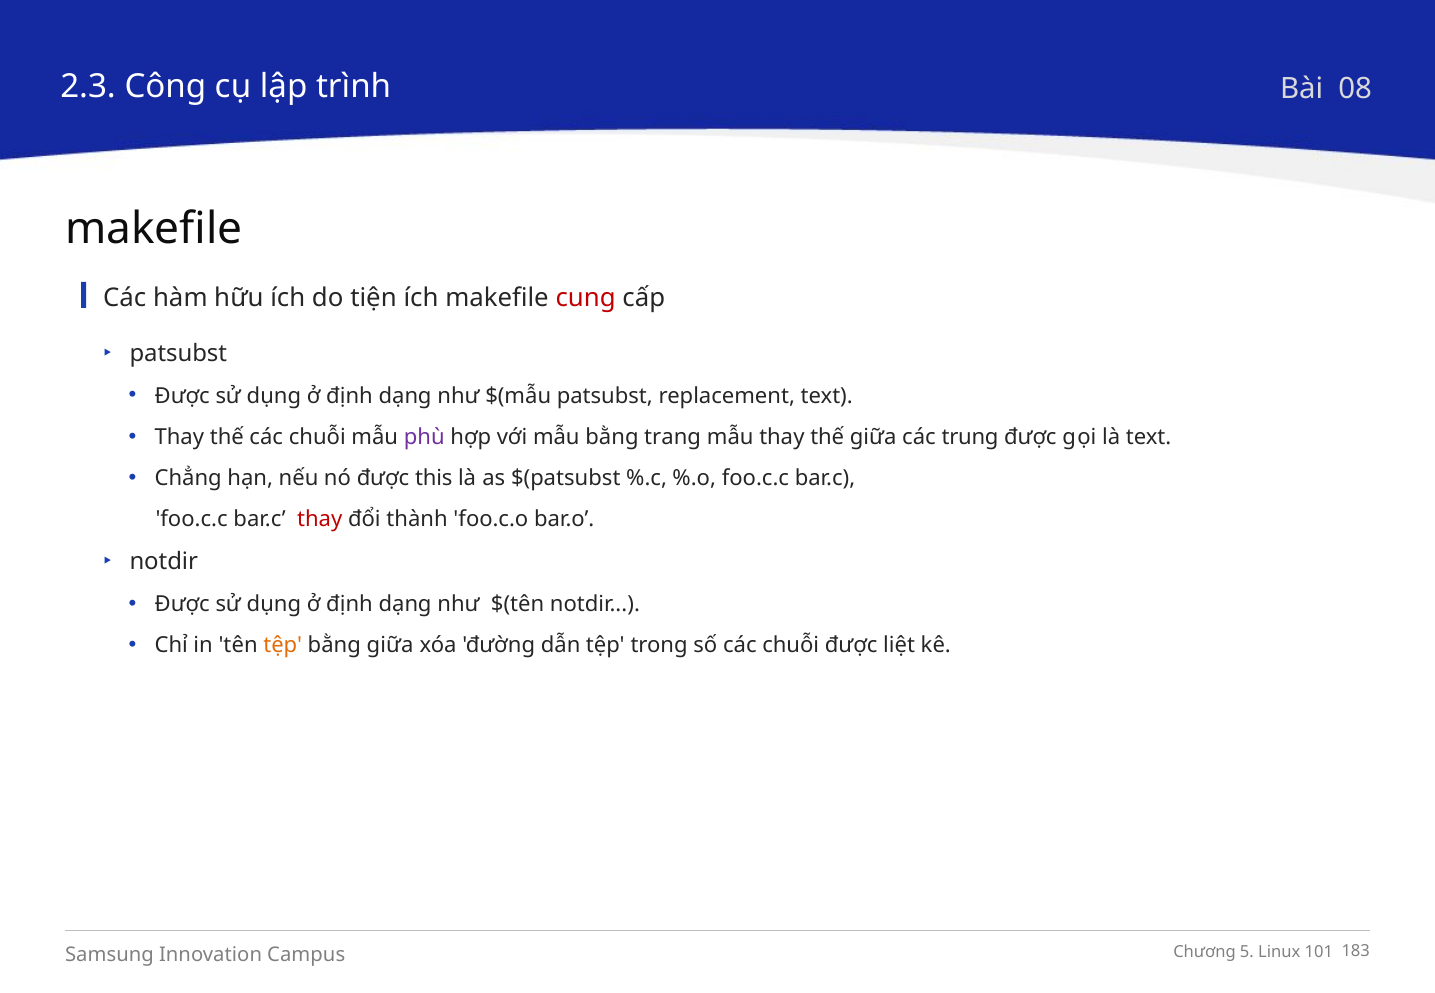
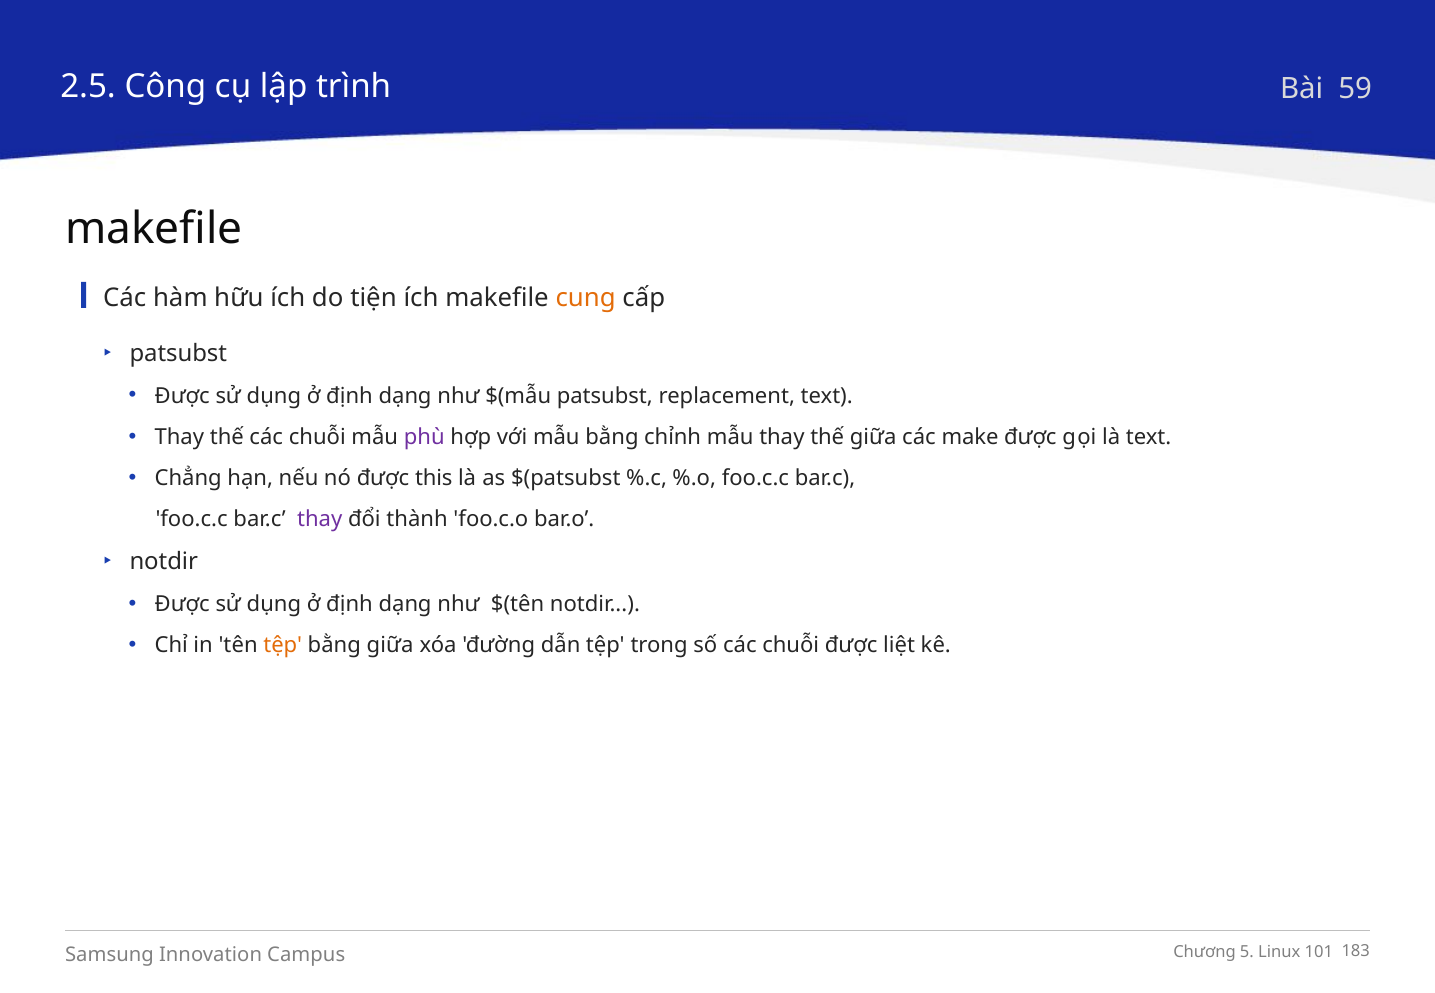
2.3: 2.3 -> 2.5 (88, 87)
08: 08 -> 59 (1355, 89)
cung colour: red -> orange (586, 298)
trang: trang -> chỉnh (673, 437)
trung: trung -> make (970, 437)
thay colour: red -> purple (320, 520)
